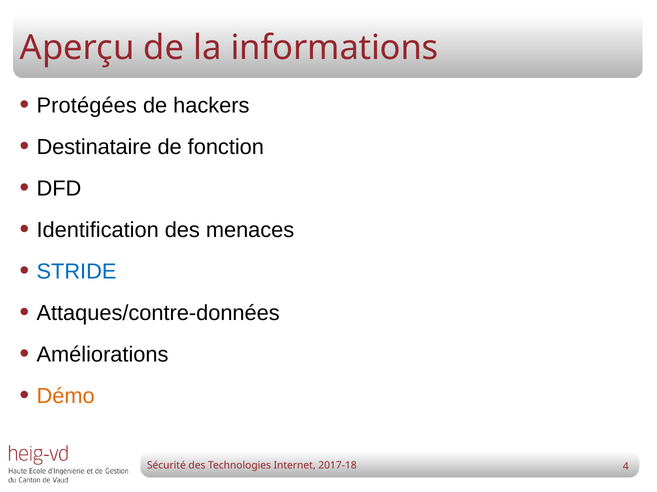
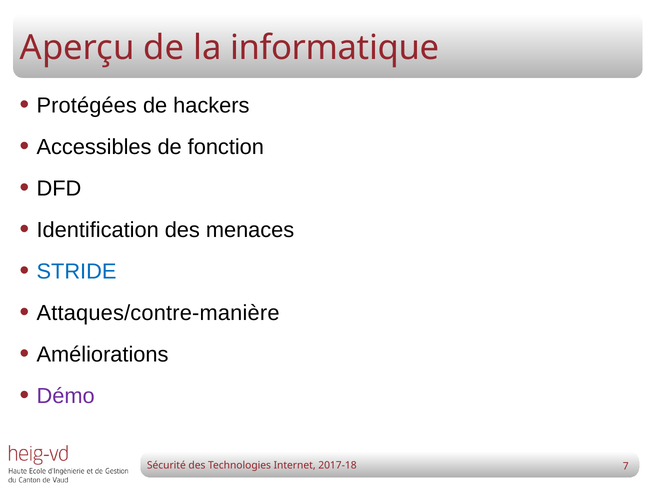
informations: informations -> informatique (335, 48)
Destinataire: Destinataire -> Accessibles (94, 147)
Attaques/contre-données: Attaques/contre-données -> Attaques/contre-manière (158, 314)
Démo colour: orange -> purple (66, 397)
4: 4 -> 7 (626, 467)
